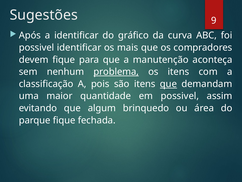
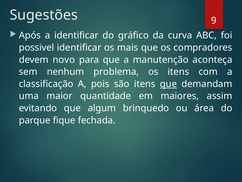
devem fique: fique -> novo (64, 60)
problema underline: present -> none (116, 72)
em possivel: possivel -> maiores (180, 96)
